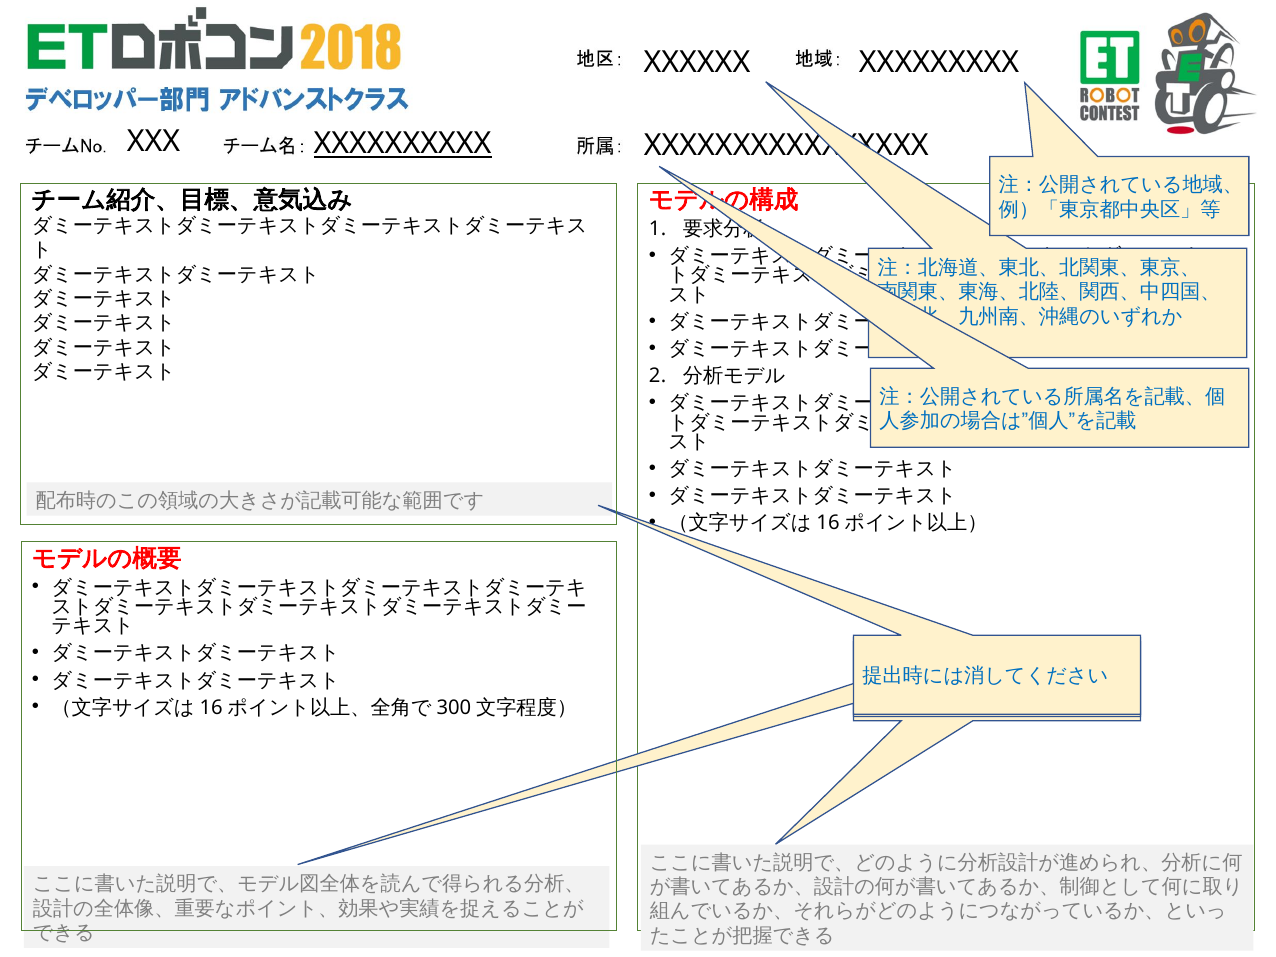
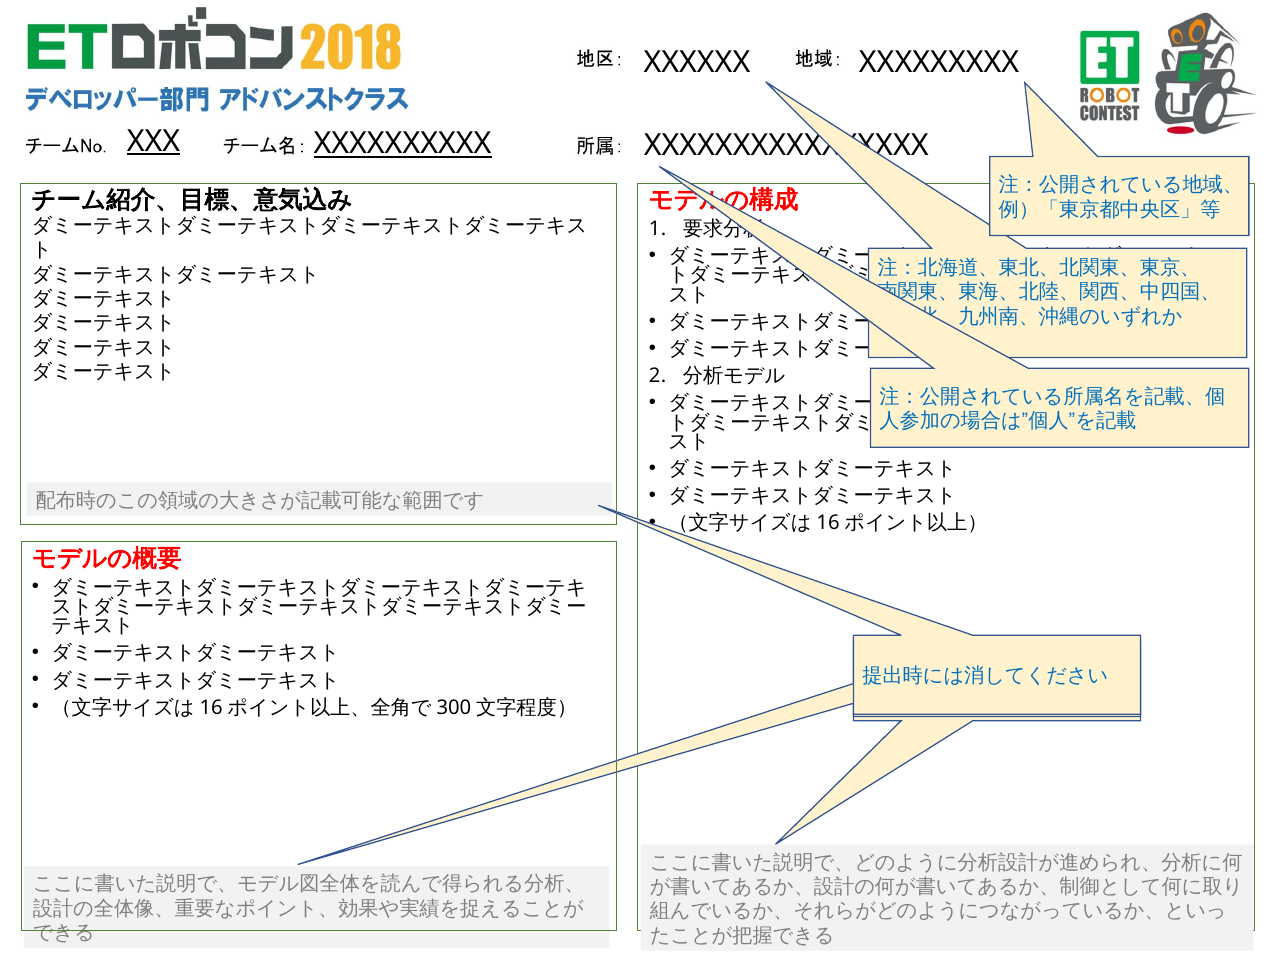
XXX underline: none -> present (154, 141)
